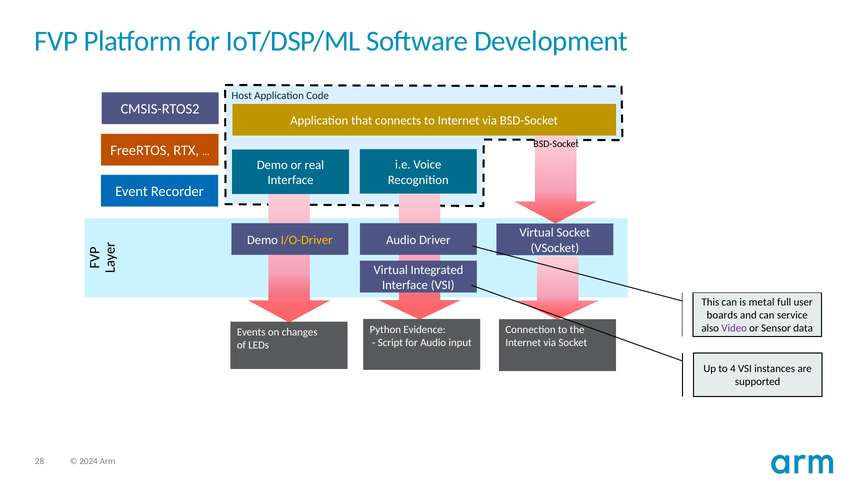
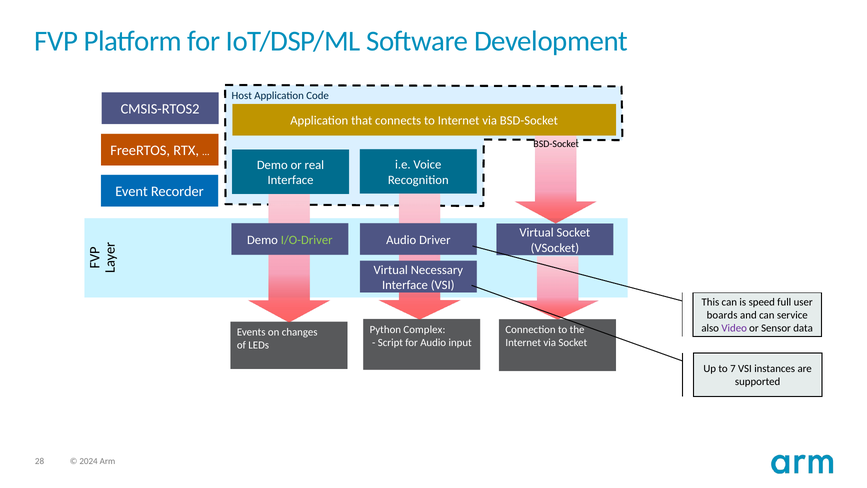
I/O-Driver colour: yellow -> light green (307, 240)
Integrated: Integrated -> Necessary (437, 270)
metal: metal -> speed (762, 302)
Evidence: Evidence -> Complex (424, 329)
4: 4 -> 7 (733, 369)
